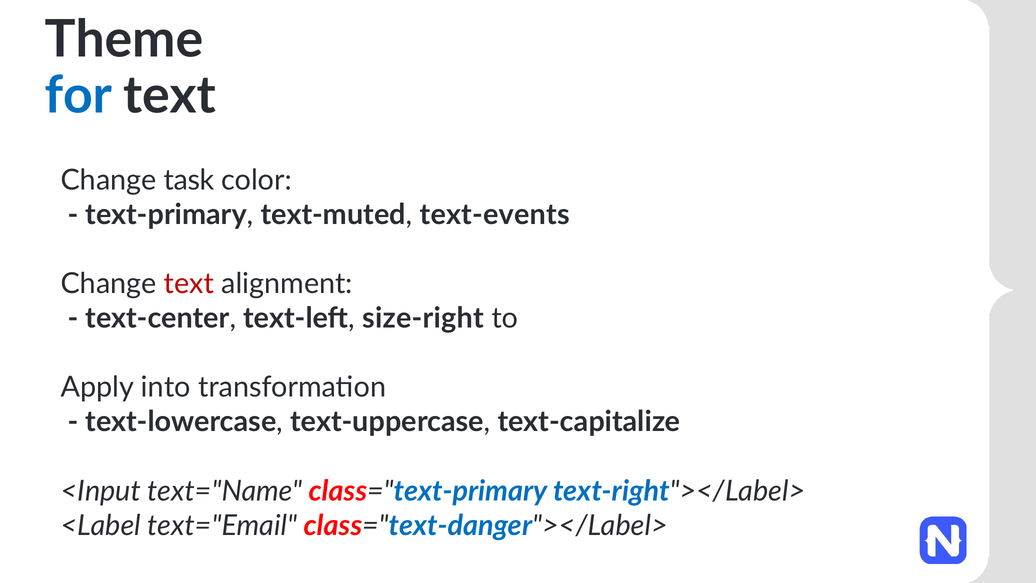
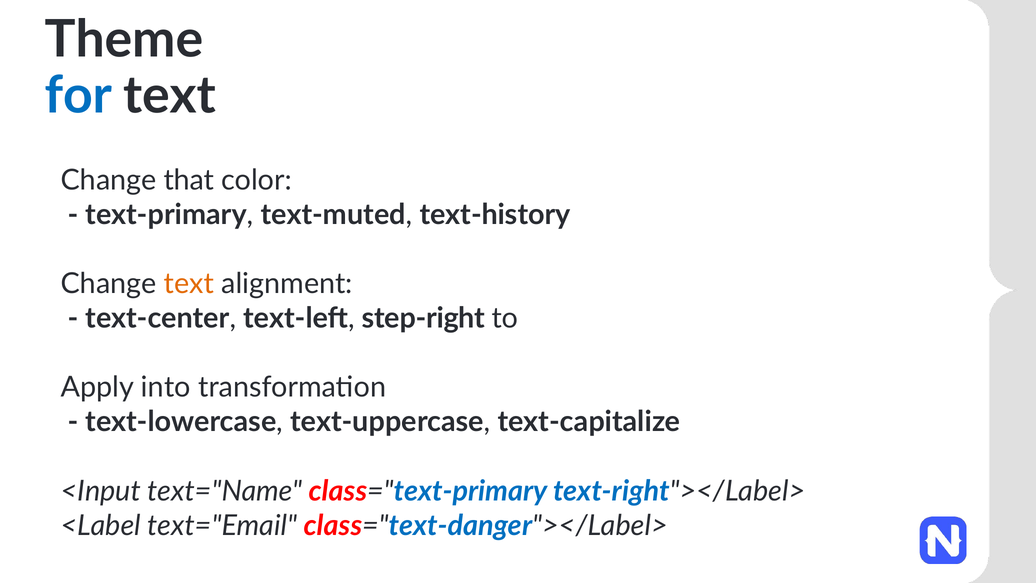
task: task -> that (189, 180)
text-events: text-events -> text-history (495, 215)
text colour: red -> orange (189, 284)
size-right: size-right -> step-right (423, 318)
